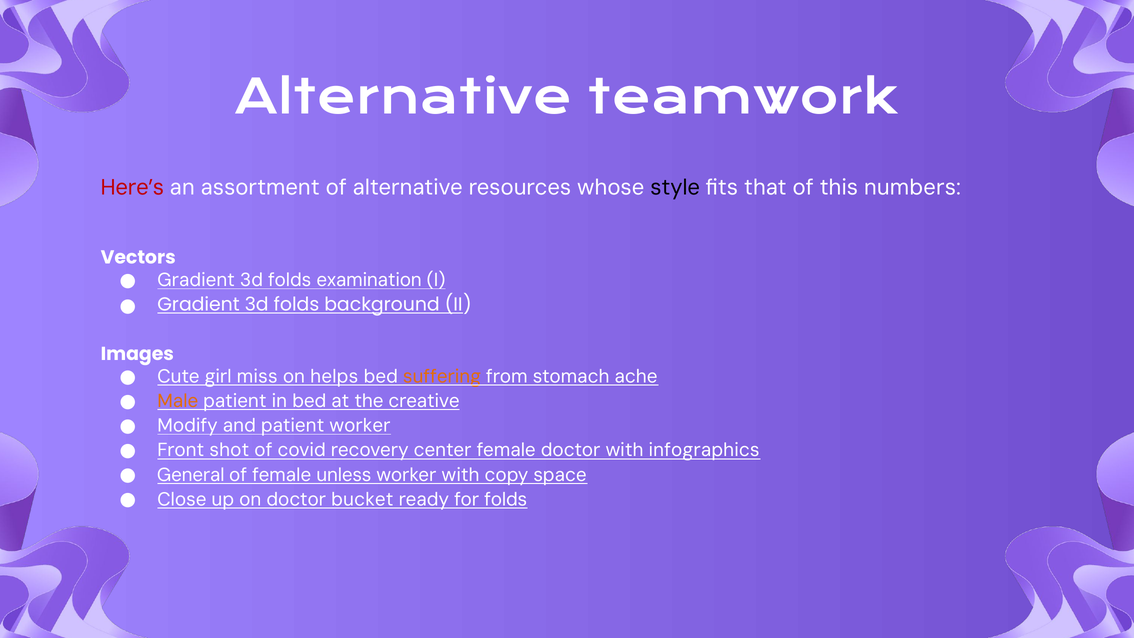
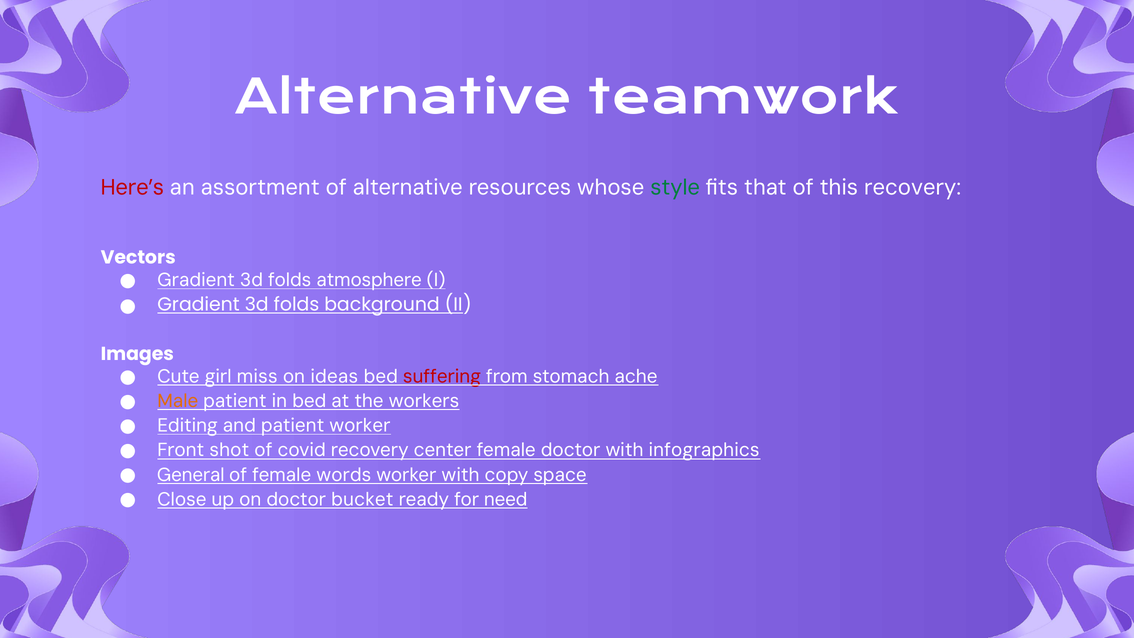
style colour: black -> green (675, 188)
this numbers: numbers -> recovery (913, 188)
examination: examination -> atmosphere (369, 280)
helps: helps -> ideas (334, 376)
suffering colour: orange -> red (442, 376)
creative: creative -> workers (424, 401)
Modify: Modify -> Editing (188, 426)
unless: unless -> words (344, 475)
for folds: folds -> need (506, 499)
